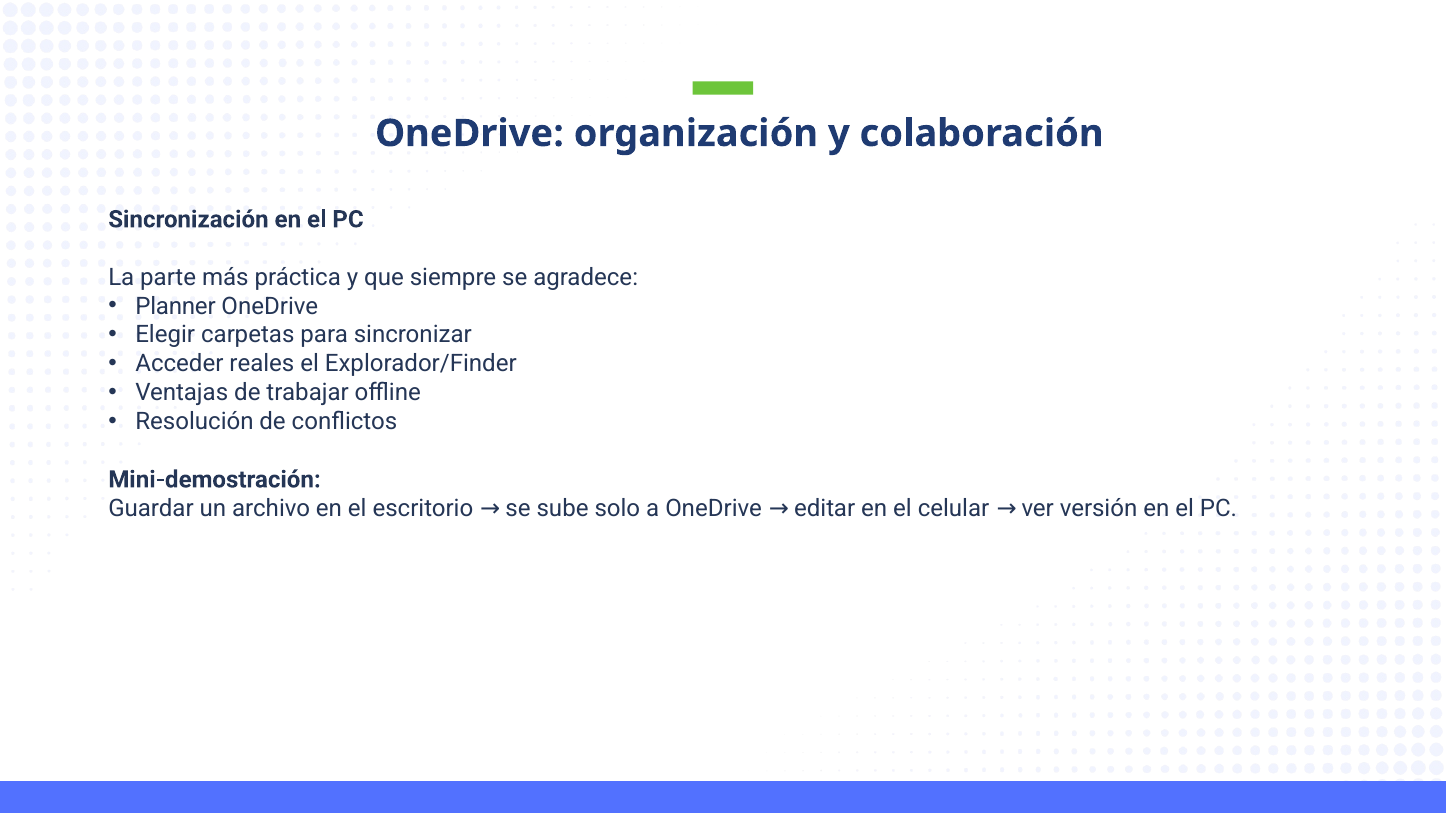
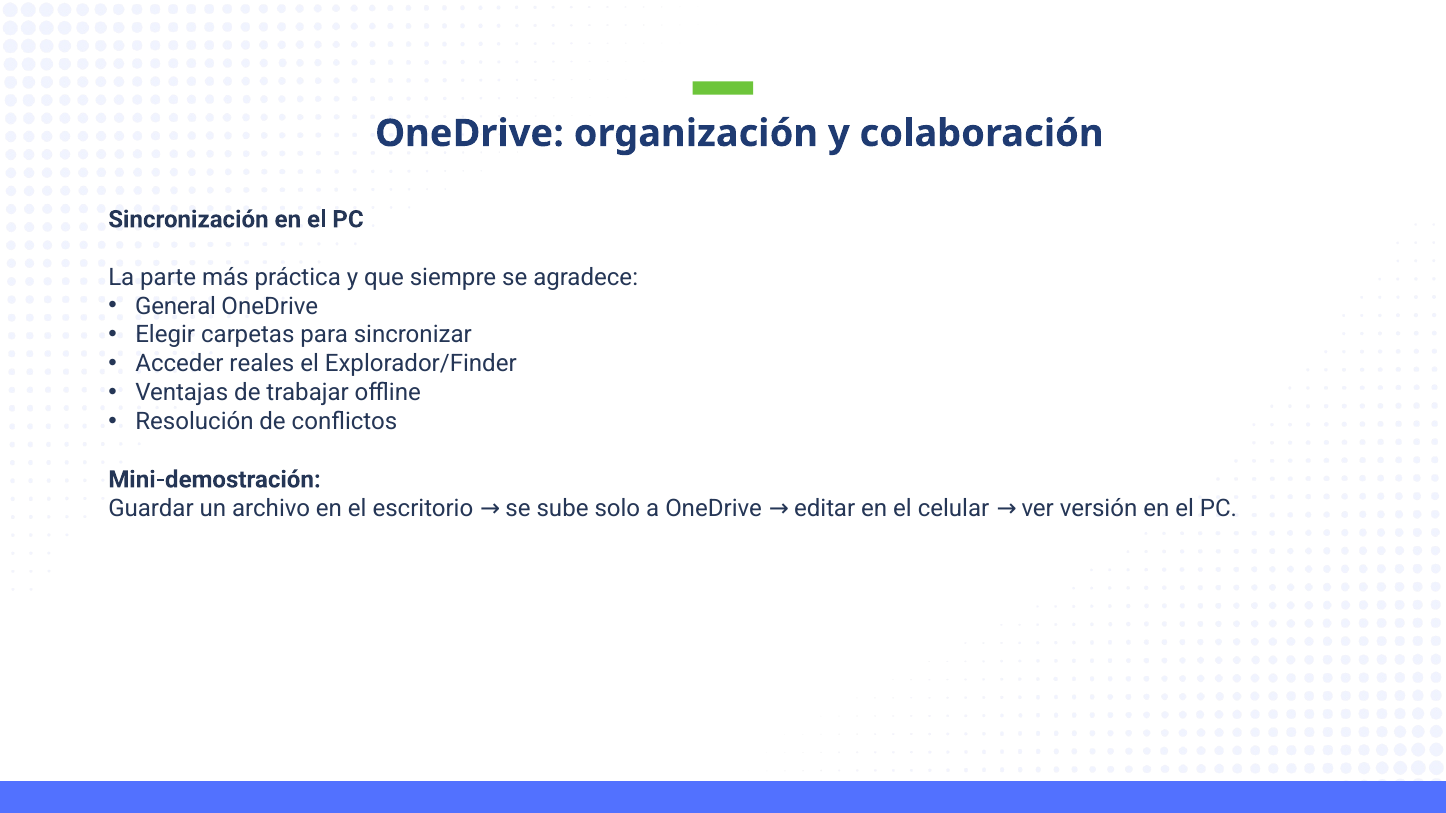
Planner: Planner -> General (176, 306)
